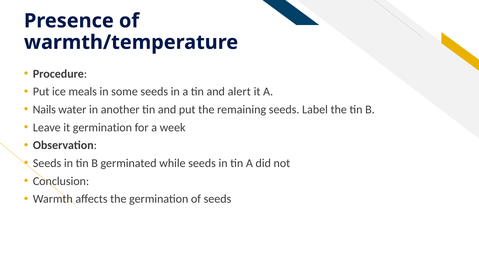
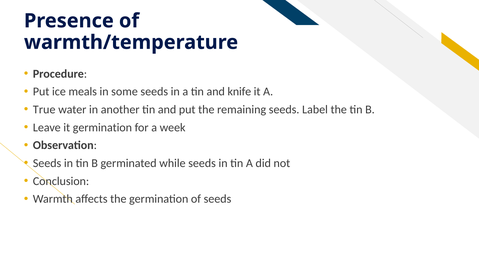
alert: alert -> knife (239, 92)
Nails: Nails -> True (44, 110)
